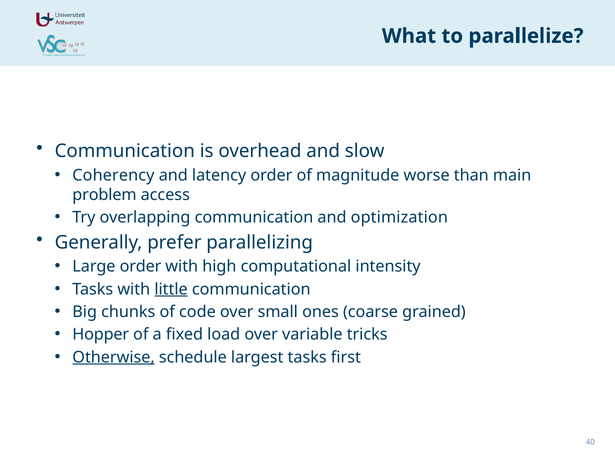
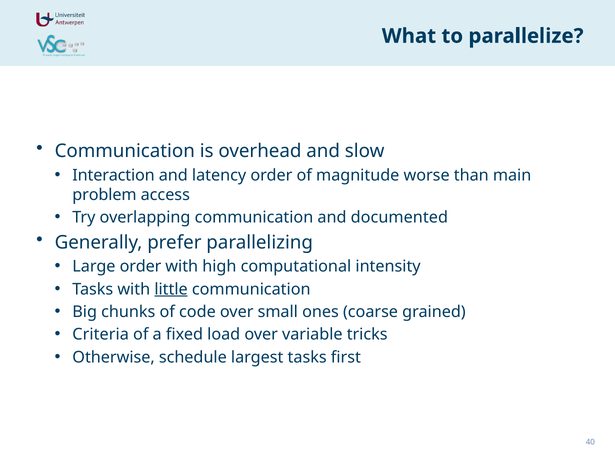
Coherency: Coherency -> Interaction (114, 175)
optimization: optimization -> documented (399, 218)
Hopper: Hopper -> Criteria (101, 335)
Otherwise underline: present -> none (114, 357)
